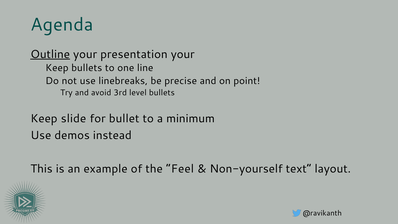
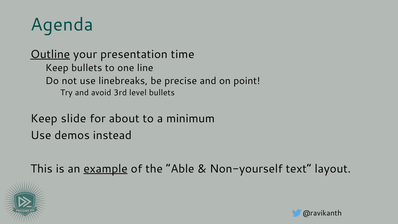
presentation your: your -> time (183, 54)
bullet: bullet -> about (124, 119)
example underline: none -> present (106, 169)
Feel: Feel -> Able (180, 169)
